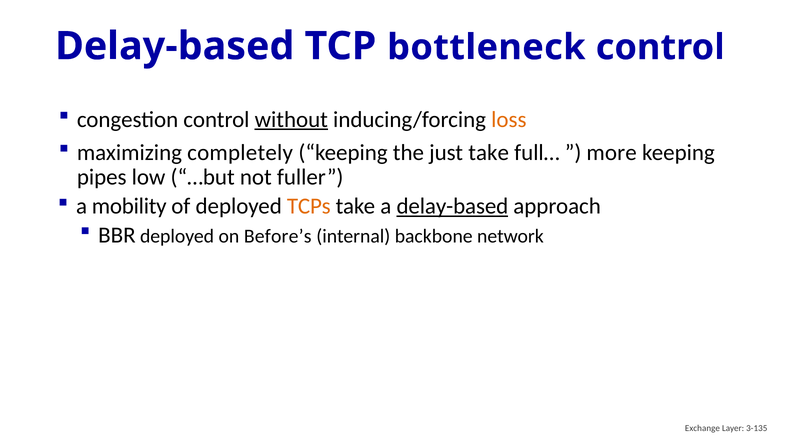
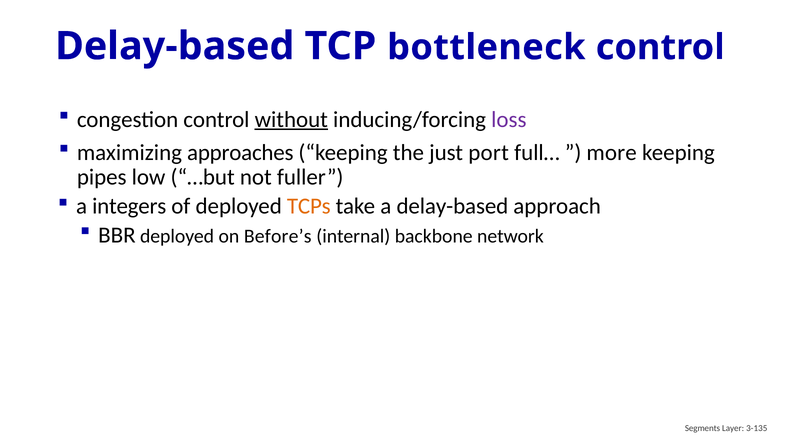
loss colour: orange -> purple (509, 120)
completely: completely -> approaches (240, 153)
just take: take -> port (489, 153)
mobility: mobility -> integers (129, 207)
delay-based underline: present -> none (452, 207)
Exchange: Exchange -> Segments (703, 429)
